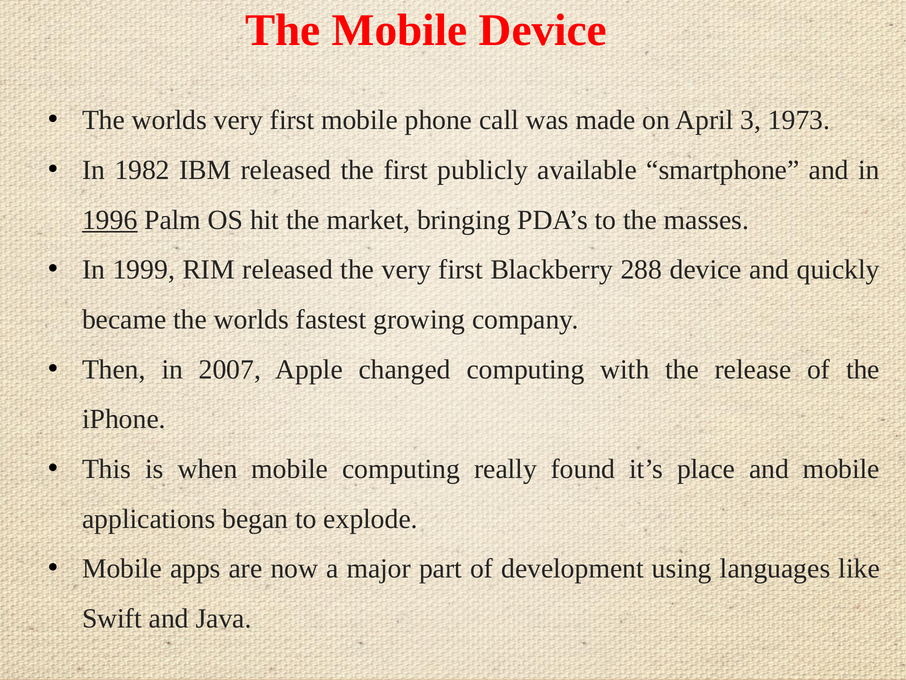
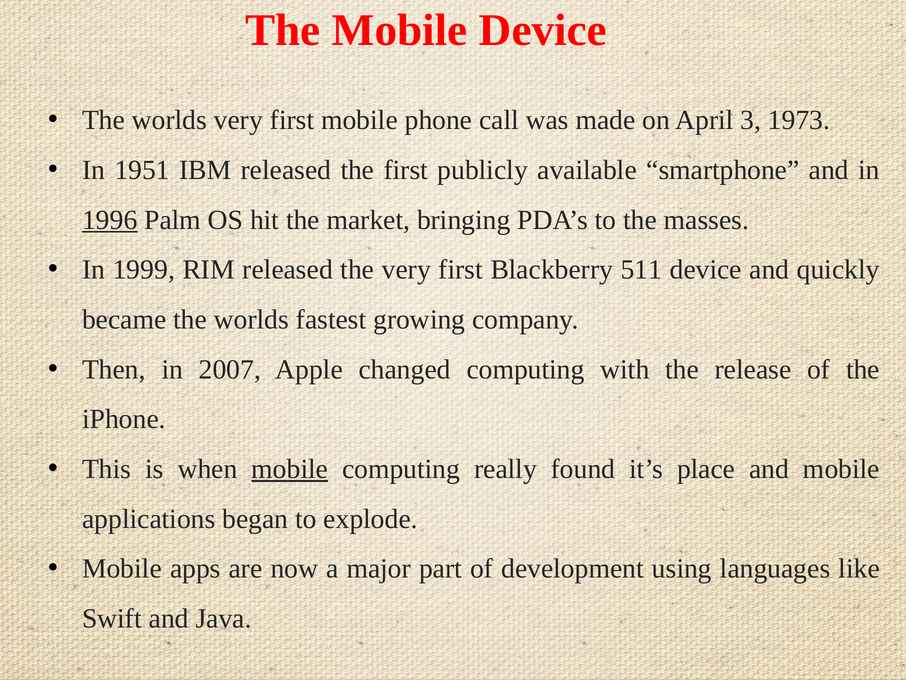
1982: 1982 -> 1951 (142, 170)
288: 288 -> 511 (641, 270)
mobile underline: none -> present (290, 469)
